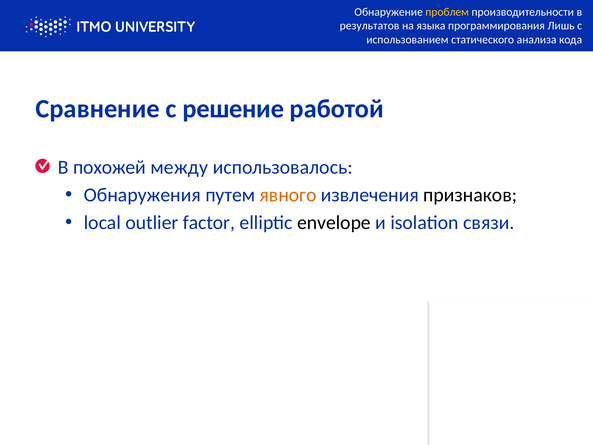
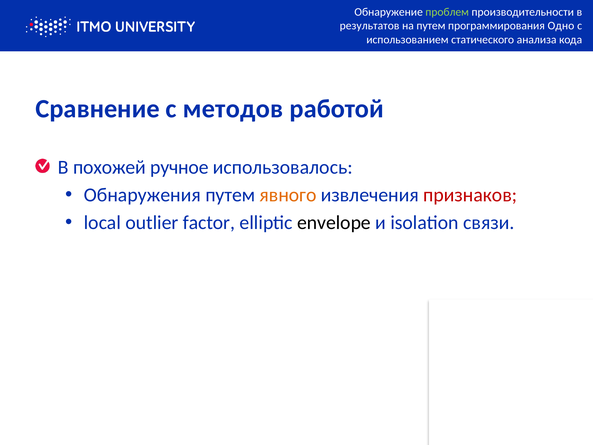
проблем colour: yellow -> light green (447, 12)
на языка: языка -> путем (431, 26)
Лишь: Лишь -> Одно (561, 26)
решение: решение -> методов (233, 109)
между: между -> ручное (179, 167)
признаков colour: black -> red (470, 195)
